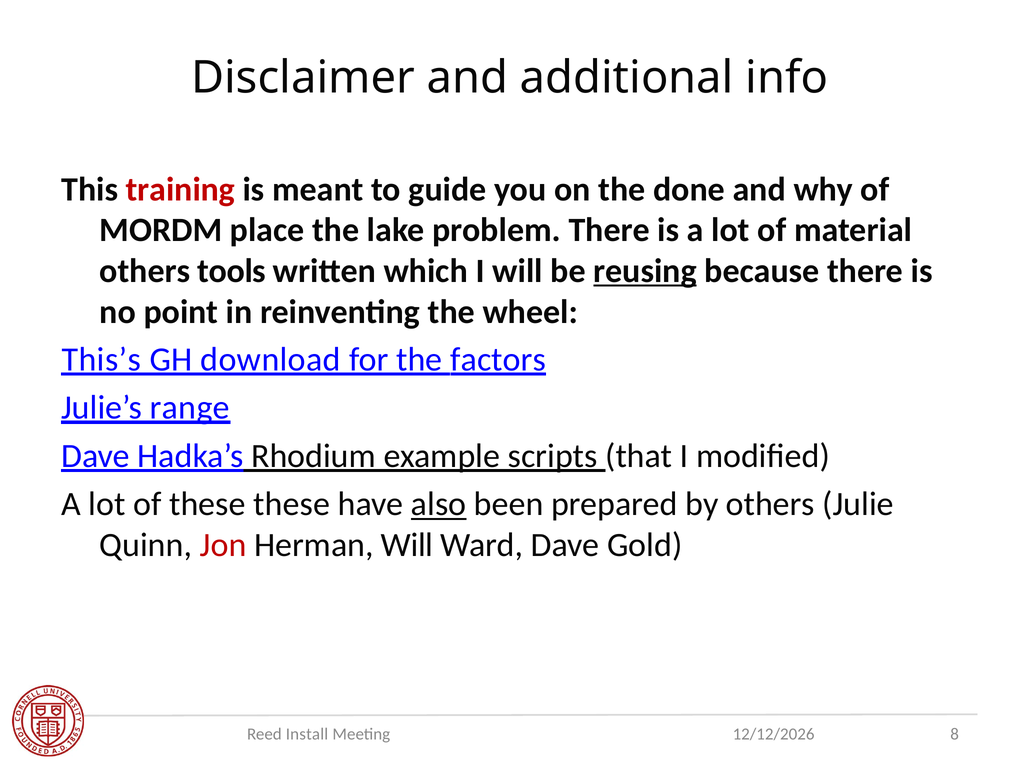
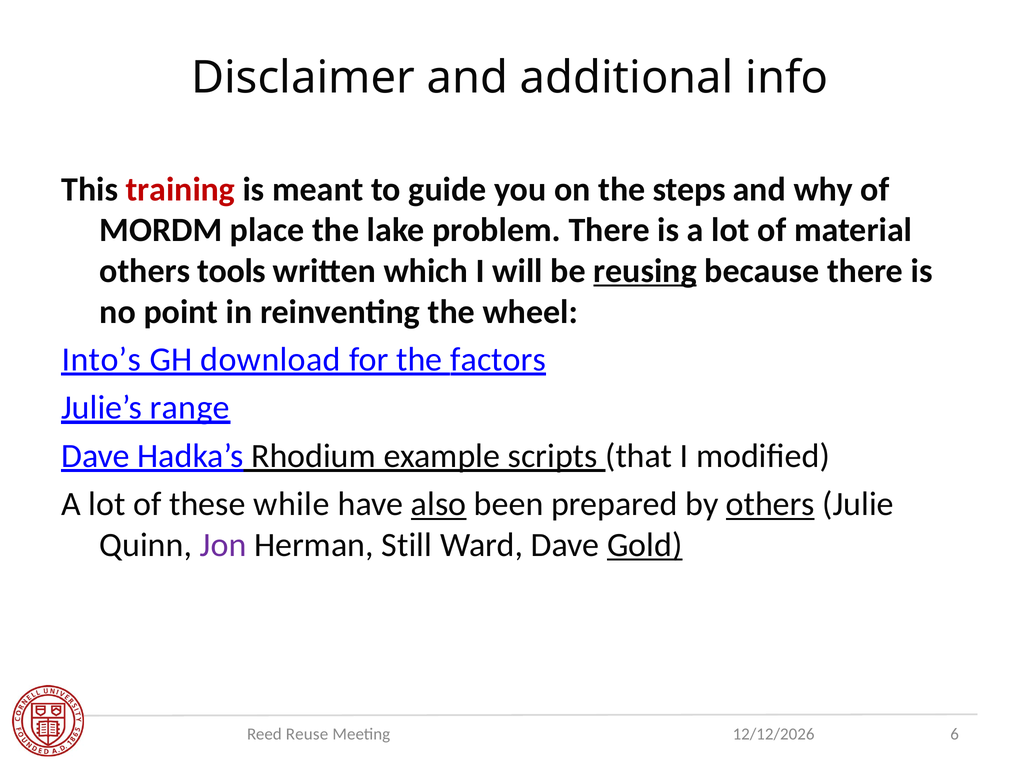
done: done -> steps (689, 189)
This’s: This’s -> Into’s (101, 359)
these these: these -> while (291, 504)
others underline: none -> present (770, 504)
Jon colour: red -> purple (223, 545)
Herman Will: Will -> Still (407, 545)
Gold underline: none -> present (645, 545)
Install: Install -> Reuse (307, 734)
8: 8 -> 6 (955, 734)
